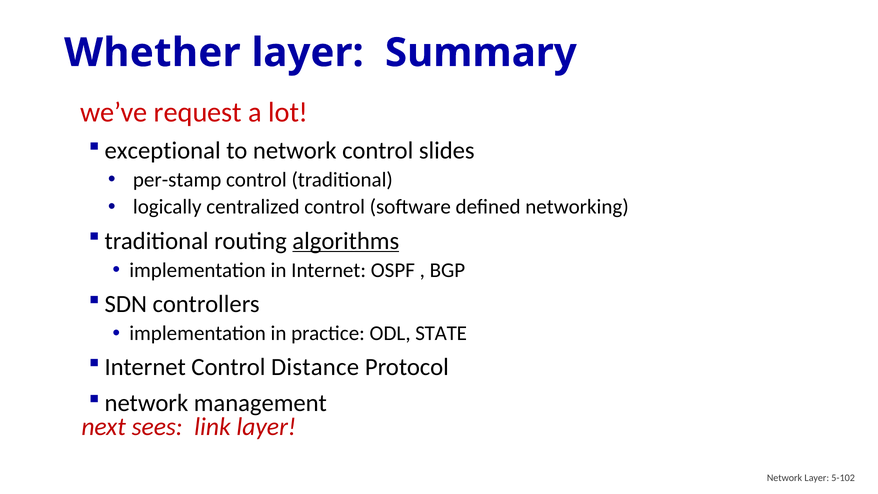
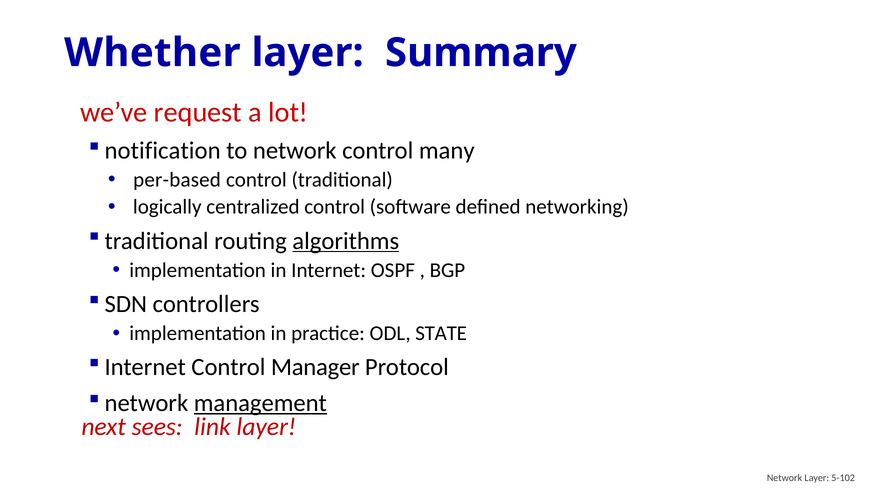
exceptional: exceptional -> notification (163, 150)
slides: slides -> many (447, 150)
per-stamp: per-stamp -> per-based (177, 180)
Distance: Distance -> Manager (315, 367)
management underline: none -> present (260, 403)
